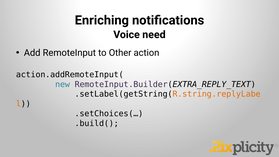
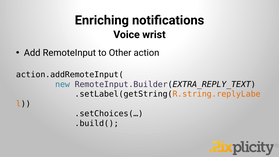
need: need -> wrist (154, 35)
